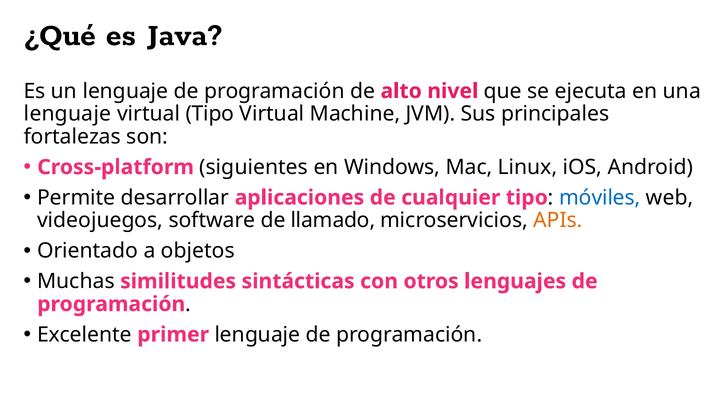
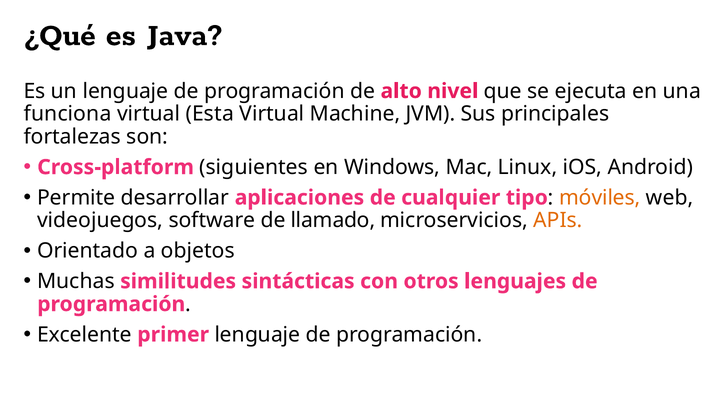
lenguaje: lenguaje -> funciona (68, 114)
virtual Tipo: Tipo -> Esta (210, 114)
móviles colour: blue -> orange (600, 198)
